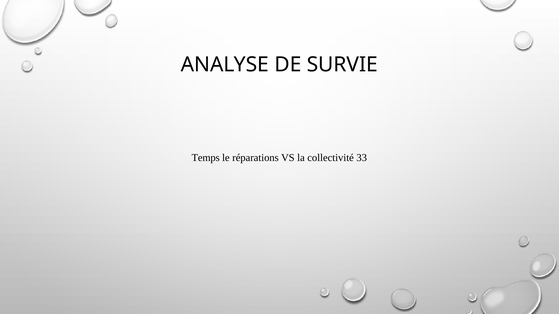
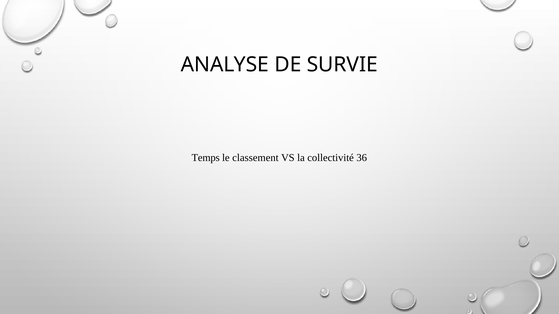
réparations: réparations -> classement (255, 158)
33: 33 -> 36 (362, 158)
